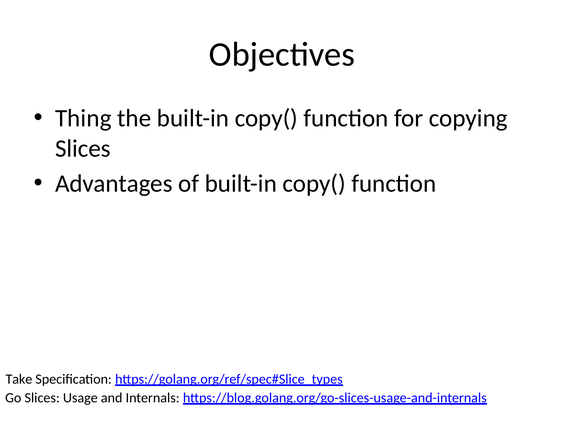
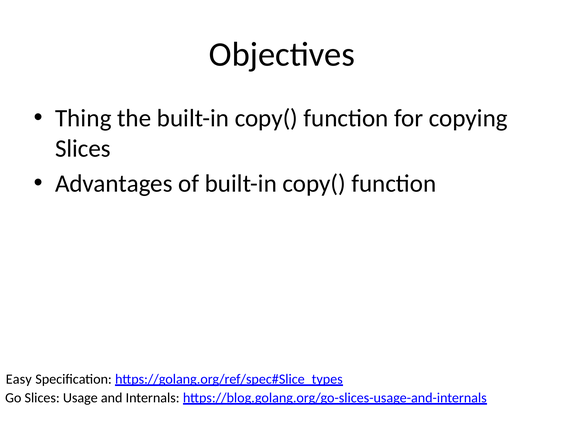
Take: Take -> Easy (19, 379)
